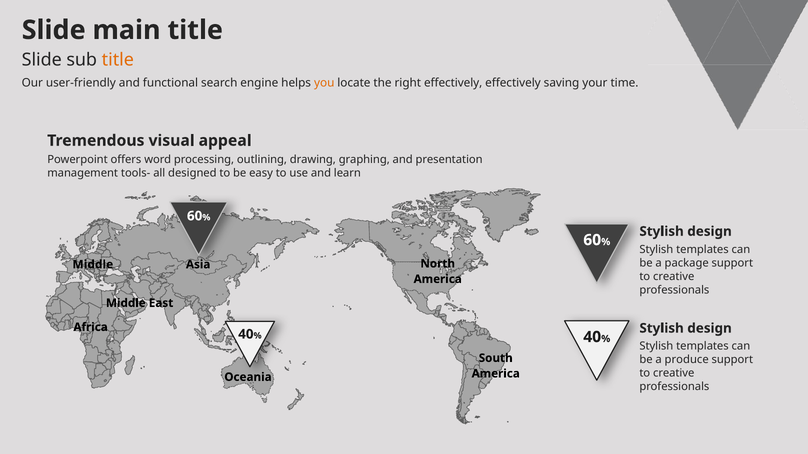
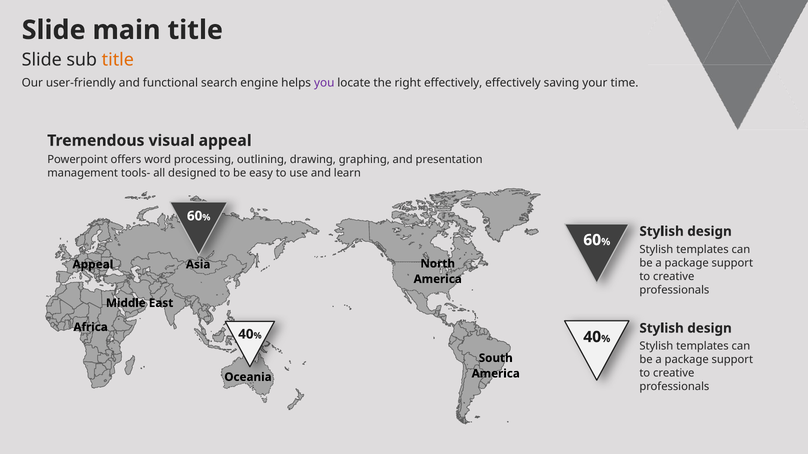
you colour: orange -> purple (324, 83)
Middle: Middle -> Appeal (93, 265)
produce: produce -> package (687, 360)
